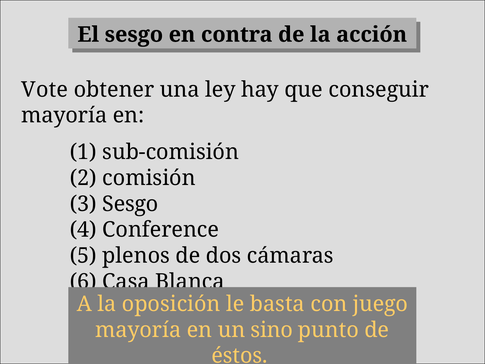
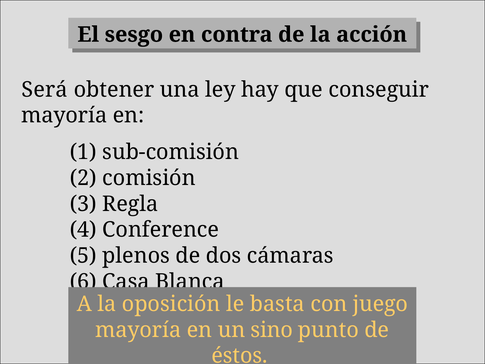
Vote: Vote -> Será (45, 90)
3 Sesgo: Sesgo -> Regla (130, 204)
